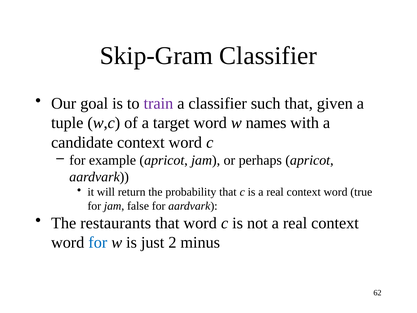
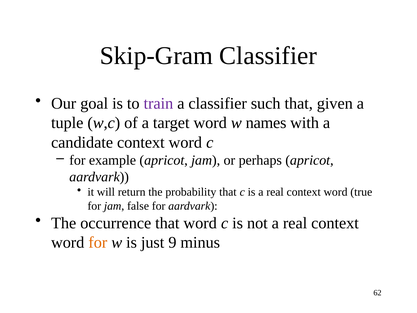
restaurants: restaurants -> occurrence (116, 223)
for colour: blue -> orange (98, 242)
2: 2 -> 9 (172, 242)
